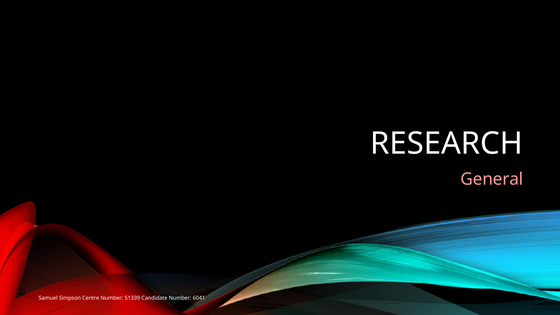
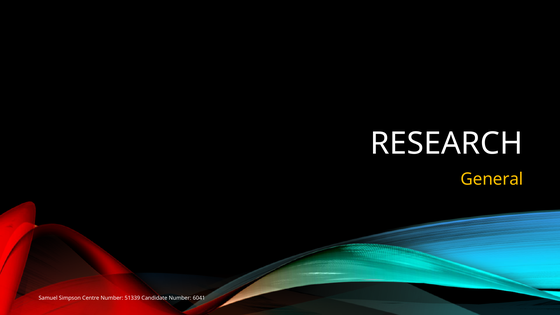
General colour: pink -> yellow (492, 179)
